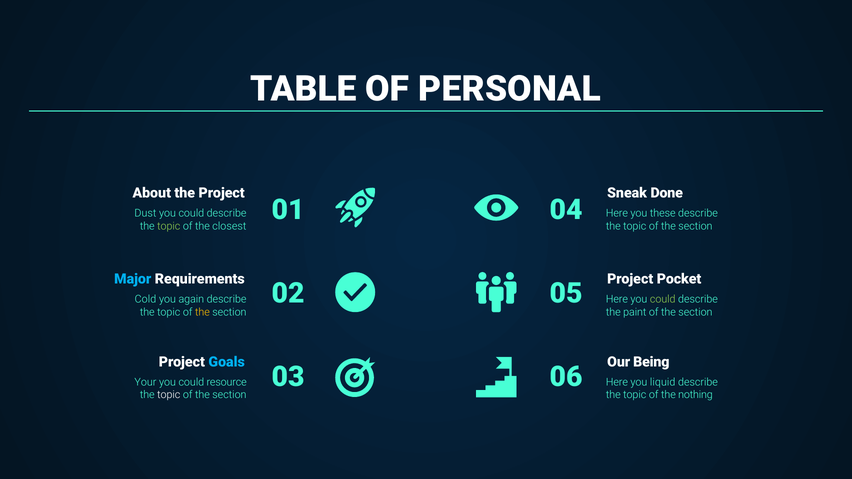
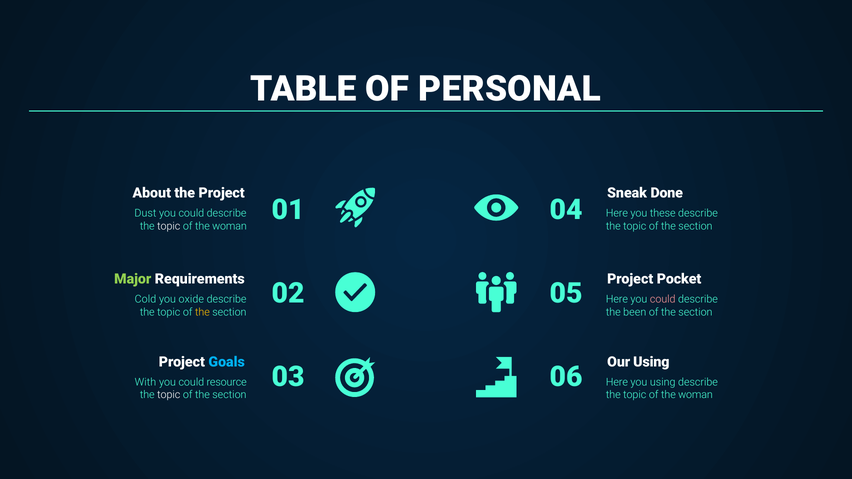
topic colour: light green -> white (169, 226)
closest: closest -> woman (229, 226)
Major colour: light blue -> light green (133, 279)
again: again -> oxide (191, 300)
could colour: light green -> pink (663, 300)
paint: paint -> been (635, 312)
Our Being: Being -> Using (651, 362)
Your: Your -> With (145, 382)
you liquid: liquid -> using (663, 382)
nothing: nothing -> woman (695, 395)
